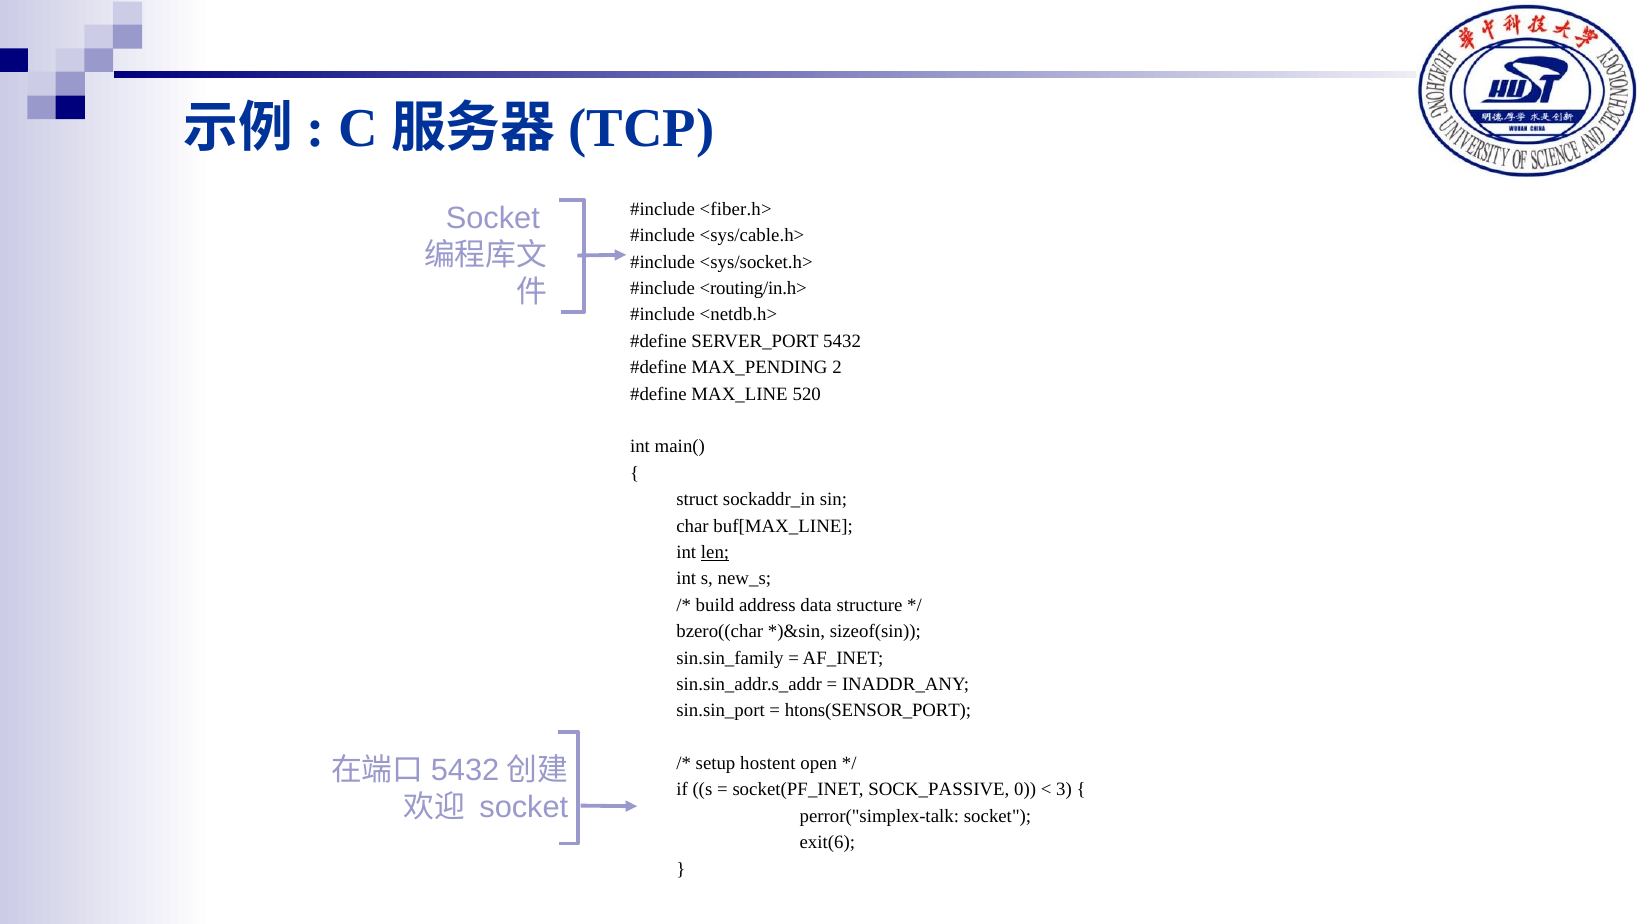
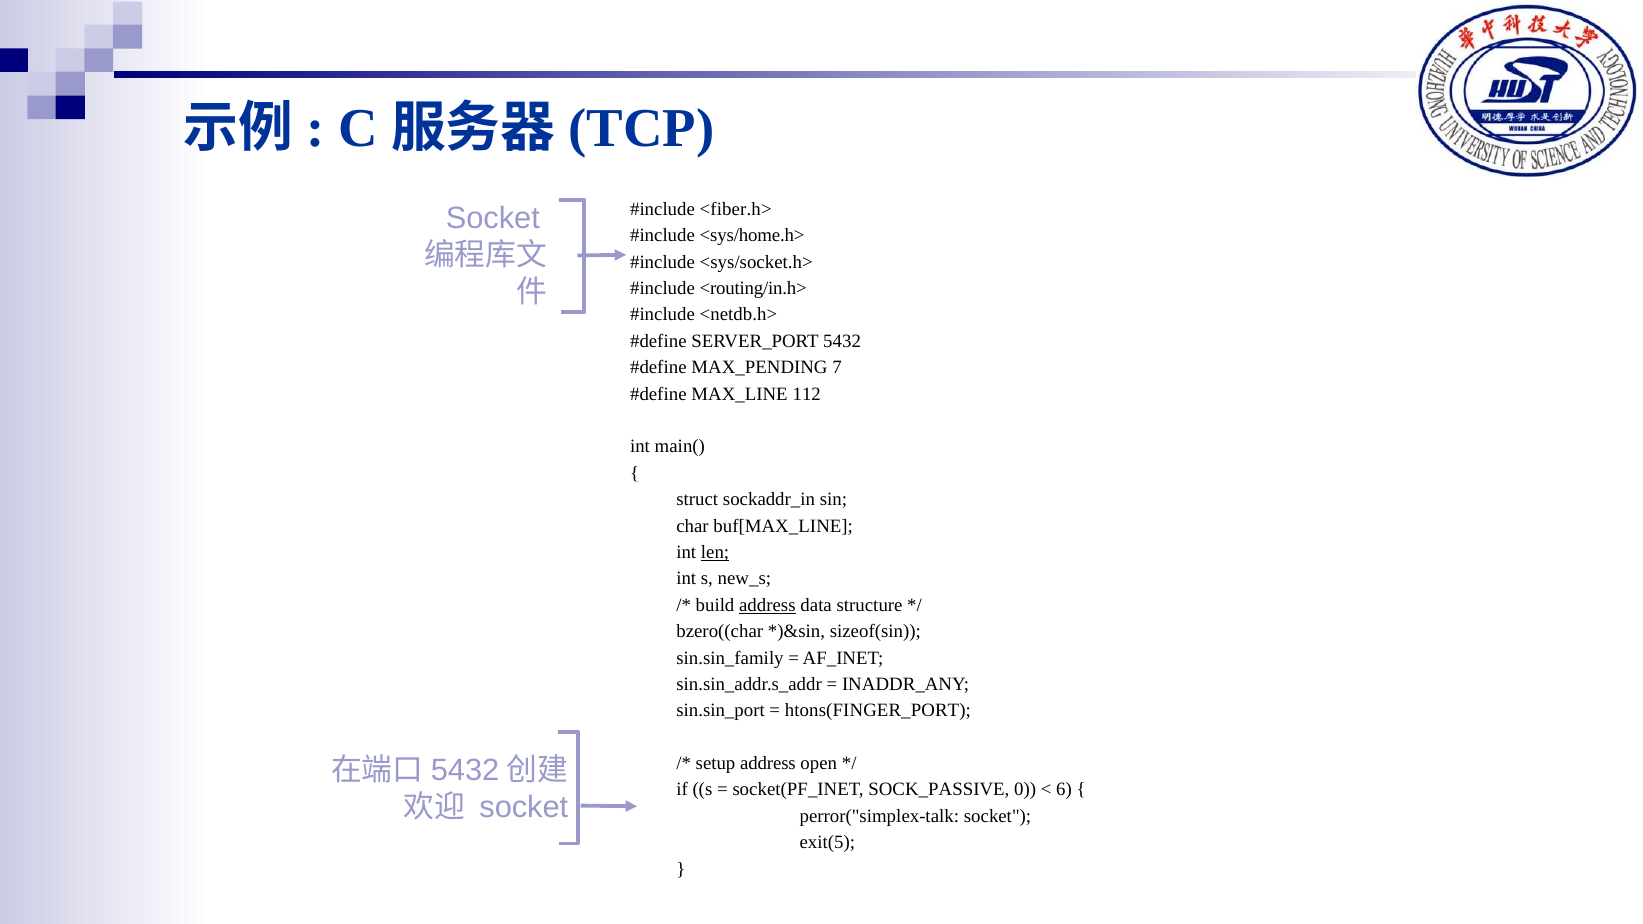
<sys/cable.h>: <sys/cable.h> -> <sys/home.h> (752, 236)
2: 2 -> 7 (837, 368)
520: 520 -> 112 (807, 394)
address underline: none -> present (767, 605)
htons(SENSOR_PORT: htons(SENSOR_PORT -> htons(FINGER_PORT (878, 711)
setup hostent: hostent -> address (768, 764)
3: 3 -> 6 (1064, 790)
exit(6: exit(6 -> exit(5 (827, 843)
